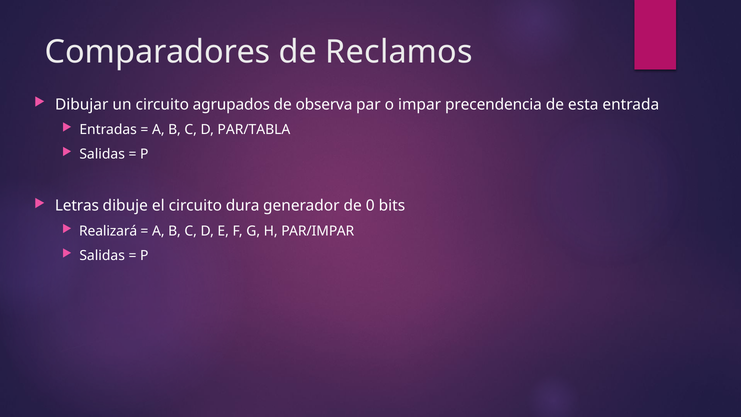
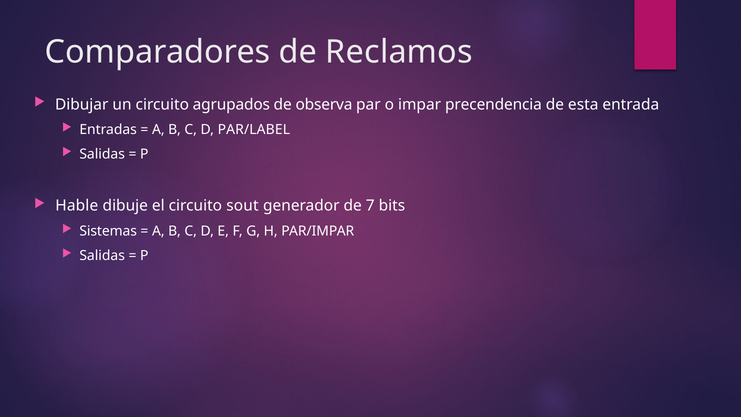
PAR/TABLA: PAR/TABLA -> PAR/LABEL (254, 130)
Letras: Letras -> Hable (77, 206)
dura: dura -> sout (242, 206)
0: 0 -> 7 (370, 206)
Realizará: Realizará -> Sistemas (108, 231)
